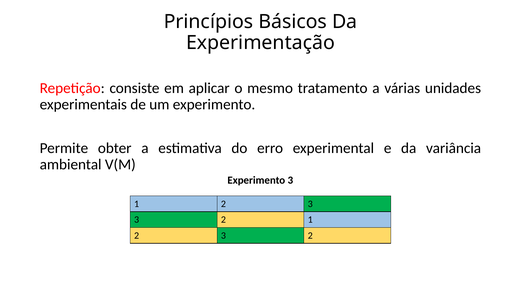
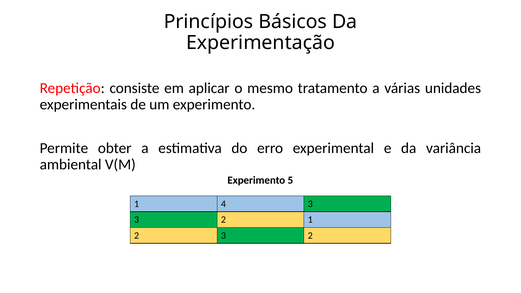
Experimento 3: 3 -> 5 (290, 180)
2: 2 -> 4 (223, 204)
